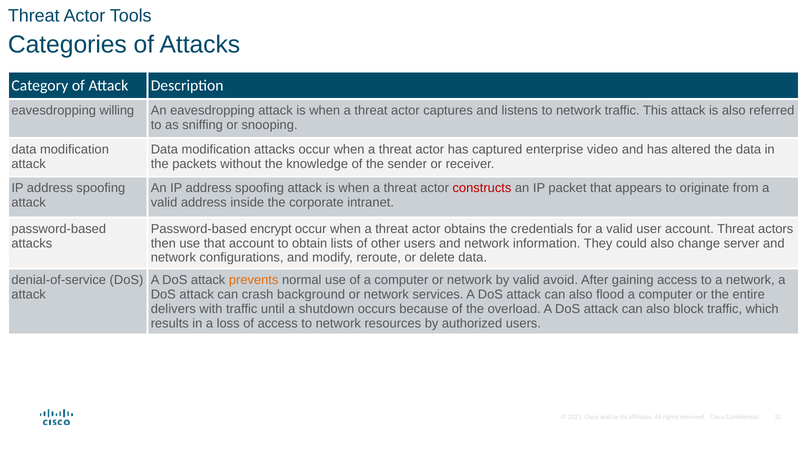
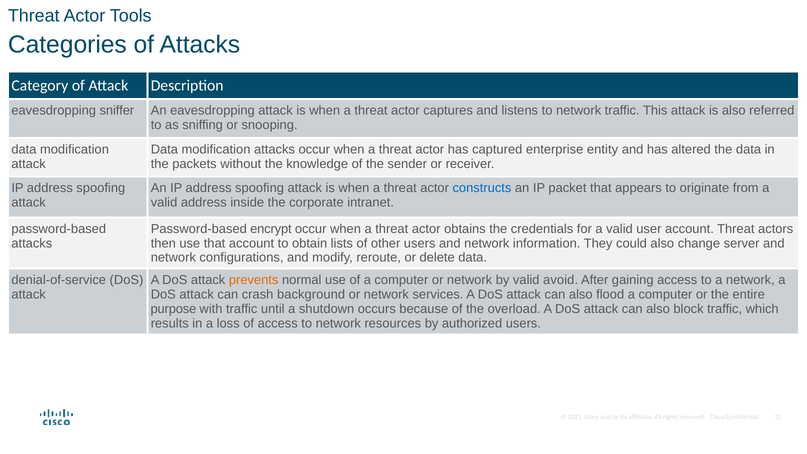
willing: willing -> sniffer (117, 110)
video: video -> entity (603, 149)
constructs colour: red -> blue (482, 188)
delivers: delivers -> purpose (173, 309)
